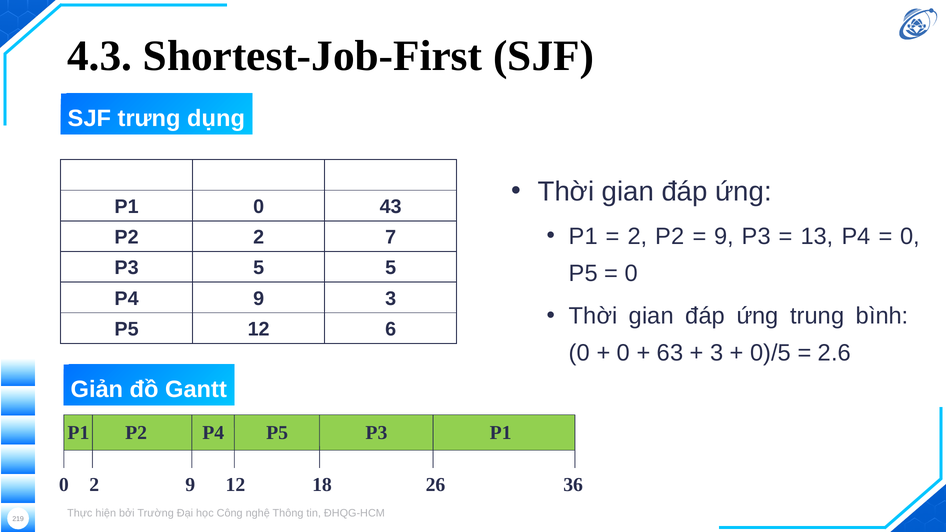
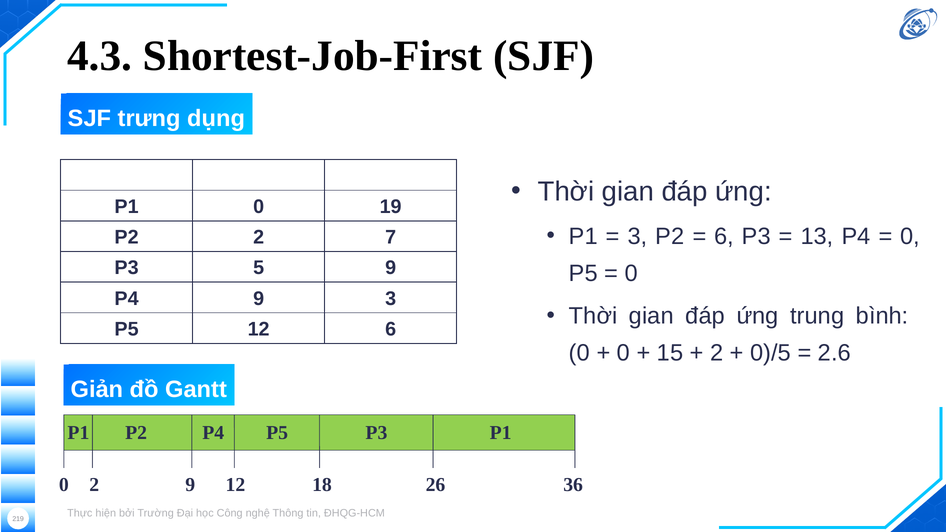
43: 43 -> 19 (391, 207)
2: 2 -> 3 (638, 236)
9: 9 -> 6 (724, 236)
5 5: 5 -> 9 (391, 268)
63: 63 -> 15 (670, 353)
3: 3 -> 2 (717, 353)
